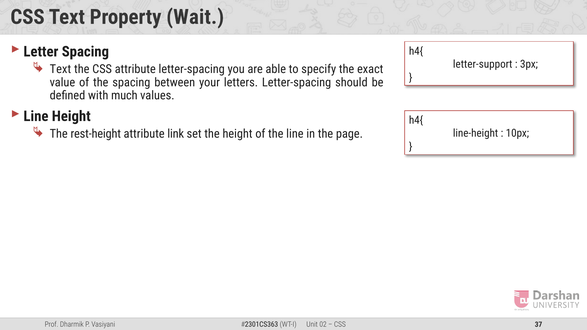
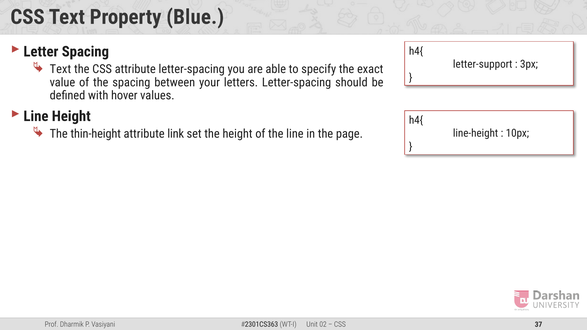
Wait: Wait -> Blue (195, 17)
much: much -> hover (124, 96)
rest-height: rest-height -> thin-height (96, 134)
